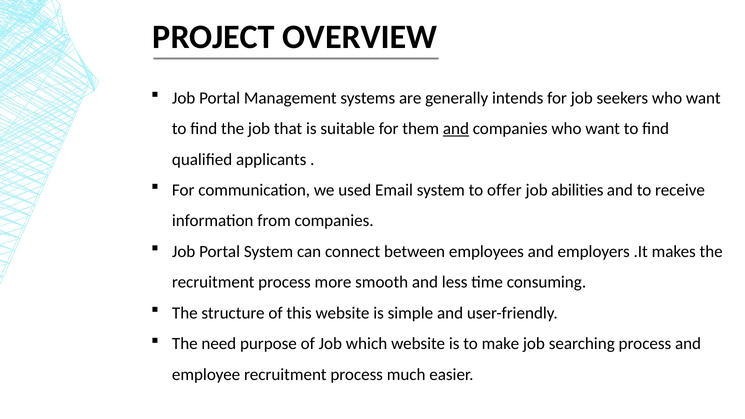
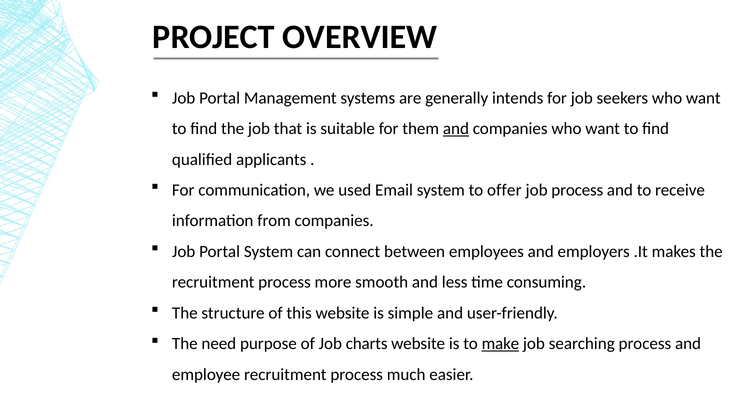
job abilities: abilities -> process (577, 190)
which: which -> charts (367, 344)
make underline: none -> present (500, 344)
